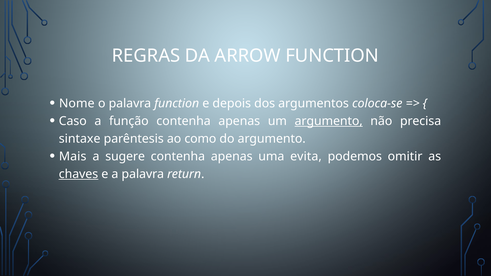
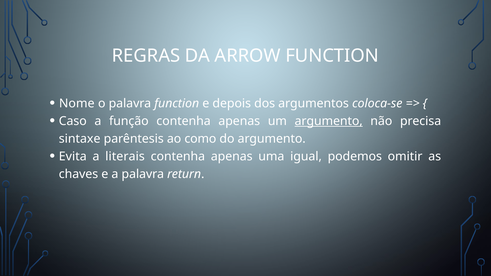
Mais: Mais -> Evita (73, 157)
sugere: sugere -> literais (125, 157)
evita: evita -> igual (306, 157)
chaves underline: present -> none (78, 174)
